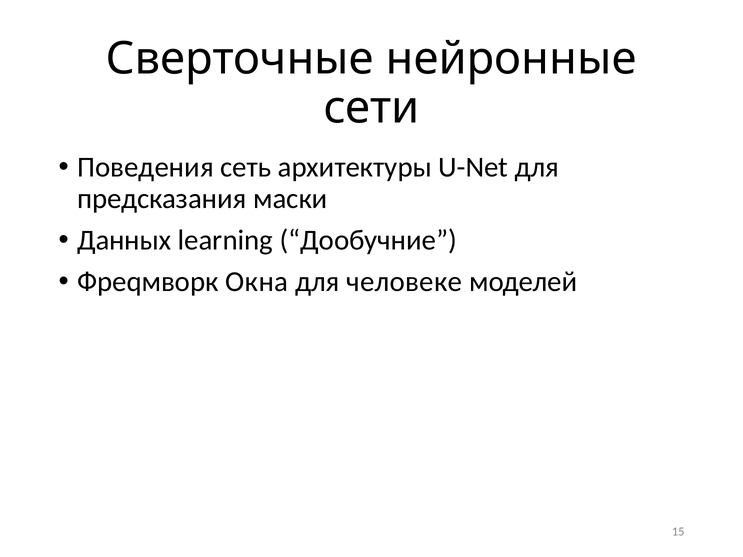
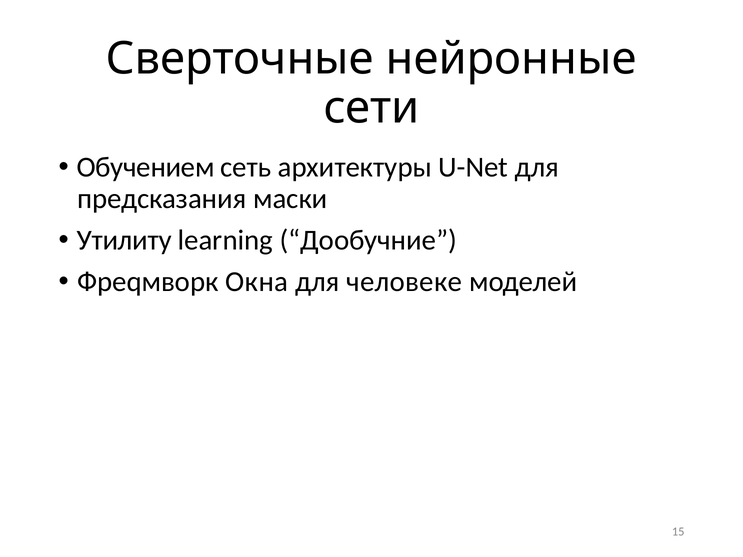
Поведения: Поведения -> Обучением (146, 167)
Данных: Данных -> Утилиту (124, 240)
